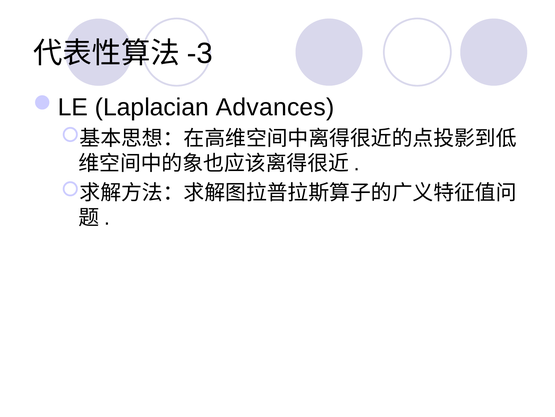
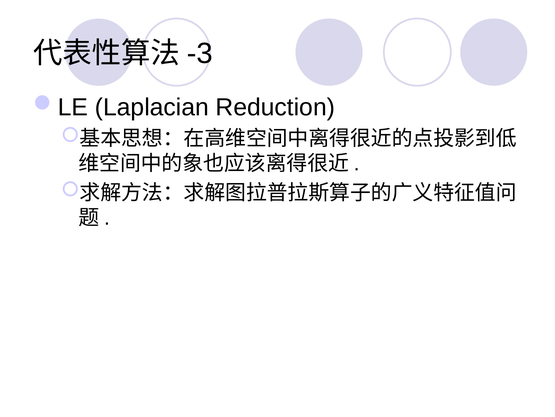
Advances: Advances -> Reduction (275, 107)
